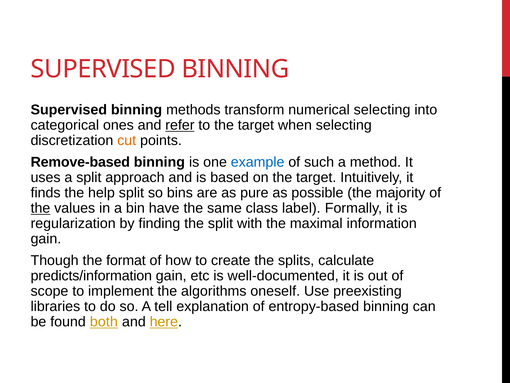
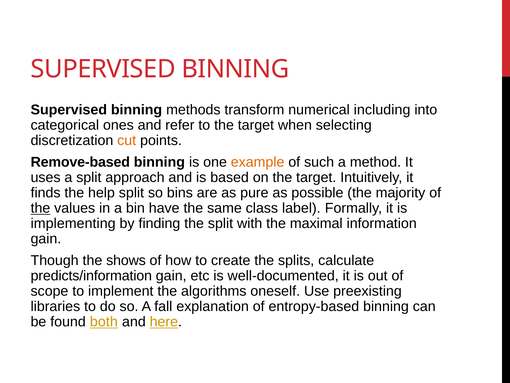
numerical selecting: selecting -> including (382, 110)
refer underline: present -> none (180, 125)
example colour: blue -> orange (258, 162)
regularization: regularization -> implementing (73, 223)
format: format -> shows (126, 260)
tell: tell -> fall (163, 306)
